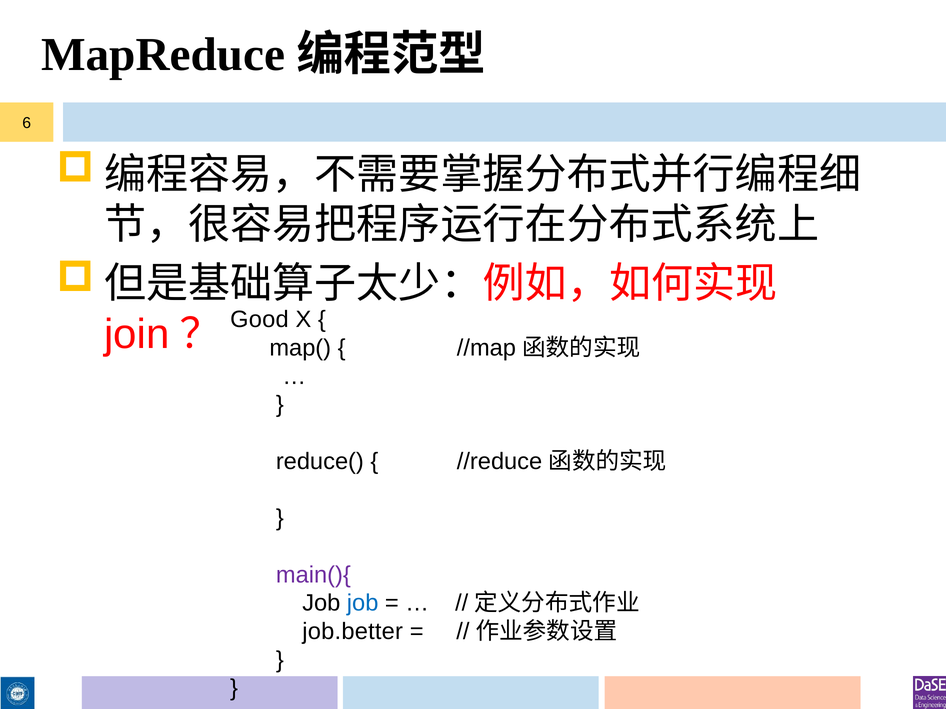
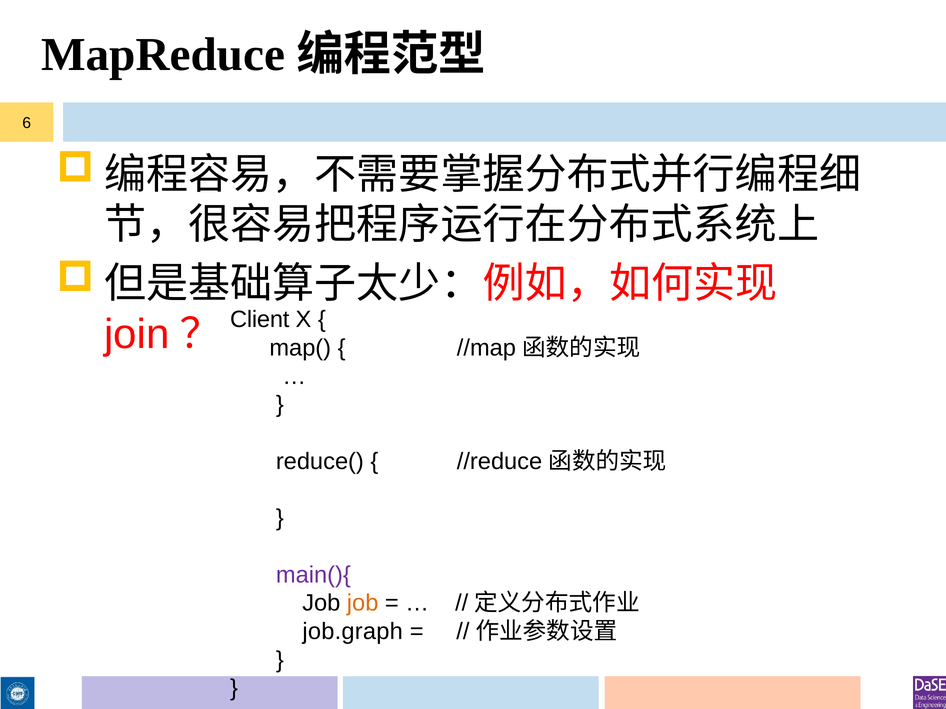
Good: Good -> Client (260, 320)
job colour: blue -> orange (363, 604)
job.better: job.better -> job.graph (353, 632)
